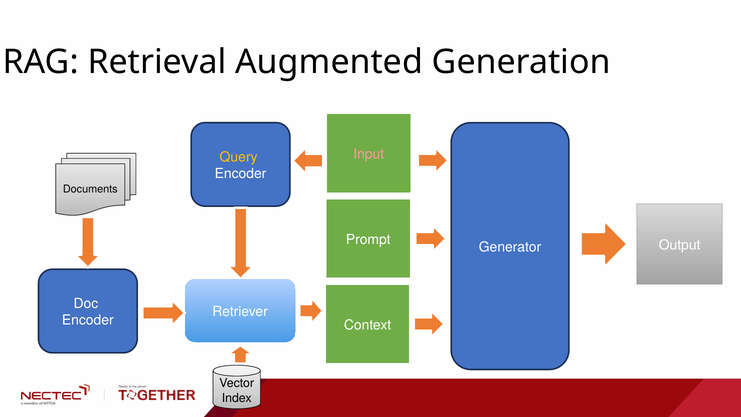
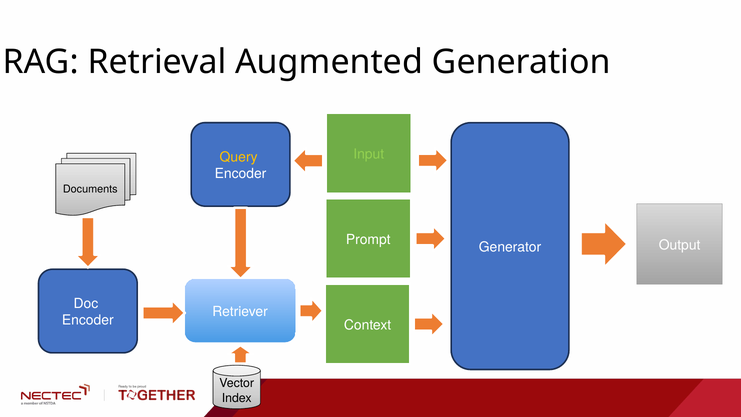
Input colour: pink -> light green (369, 154)
